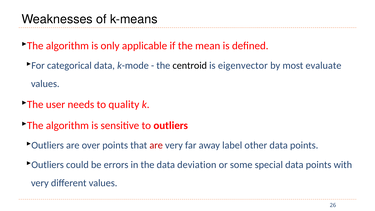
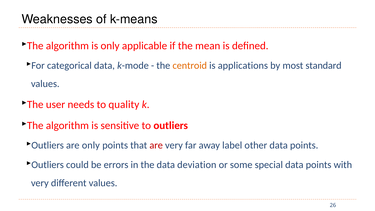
centroid colour: black -> orange (190, 66)
eigenvector: eigenvector -> applications (243, 66)
evaluate: evaluate -> standard (324, 66)
are over: over -> only (91, 145)
